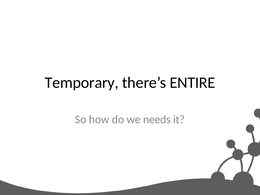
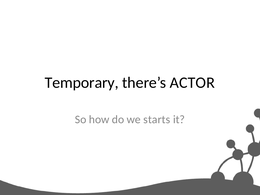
ENTIRE: ENTIRE -> ACTOR (192, 83)
needs: needs -> starts (157, 120)
